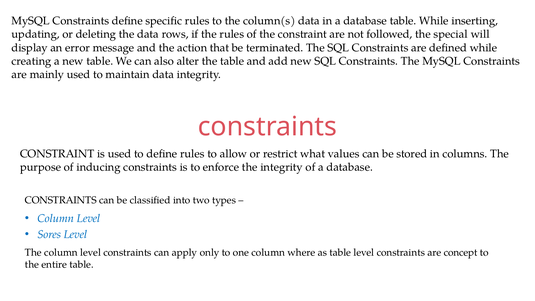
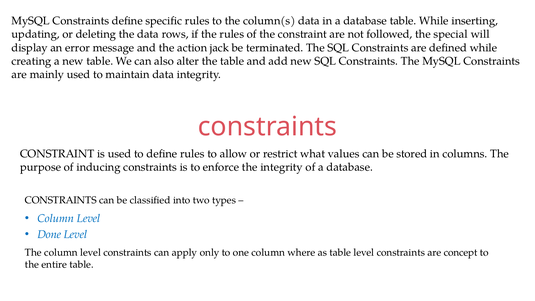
that: that -> jack (220, 48)
Sores: Sores -> Done (49, 234)
